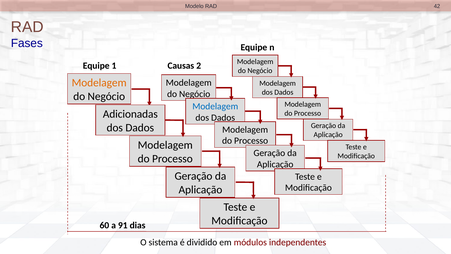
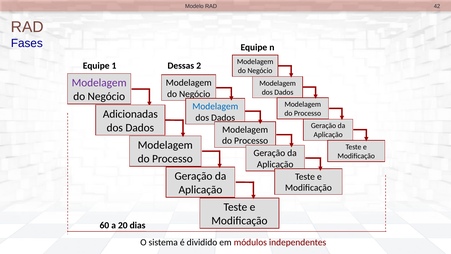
Causas: Causas -> Dessas (181, 66)
Modelagem colour: orange -> purple (99, 83)
91: 91 -> 20 (123, 225)
